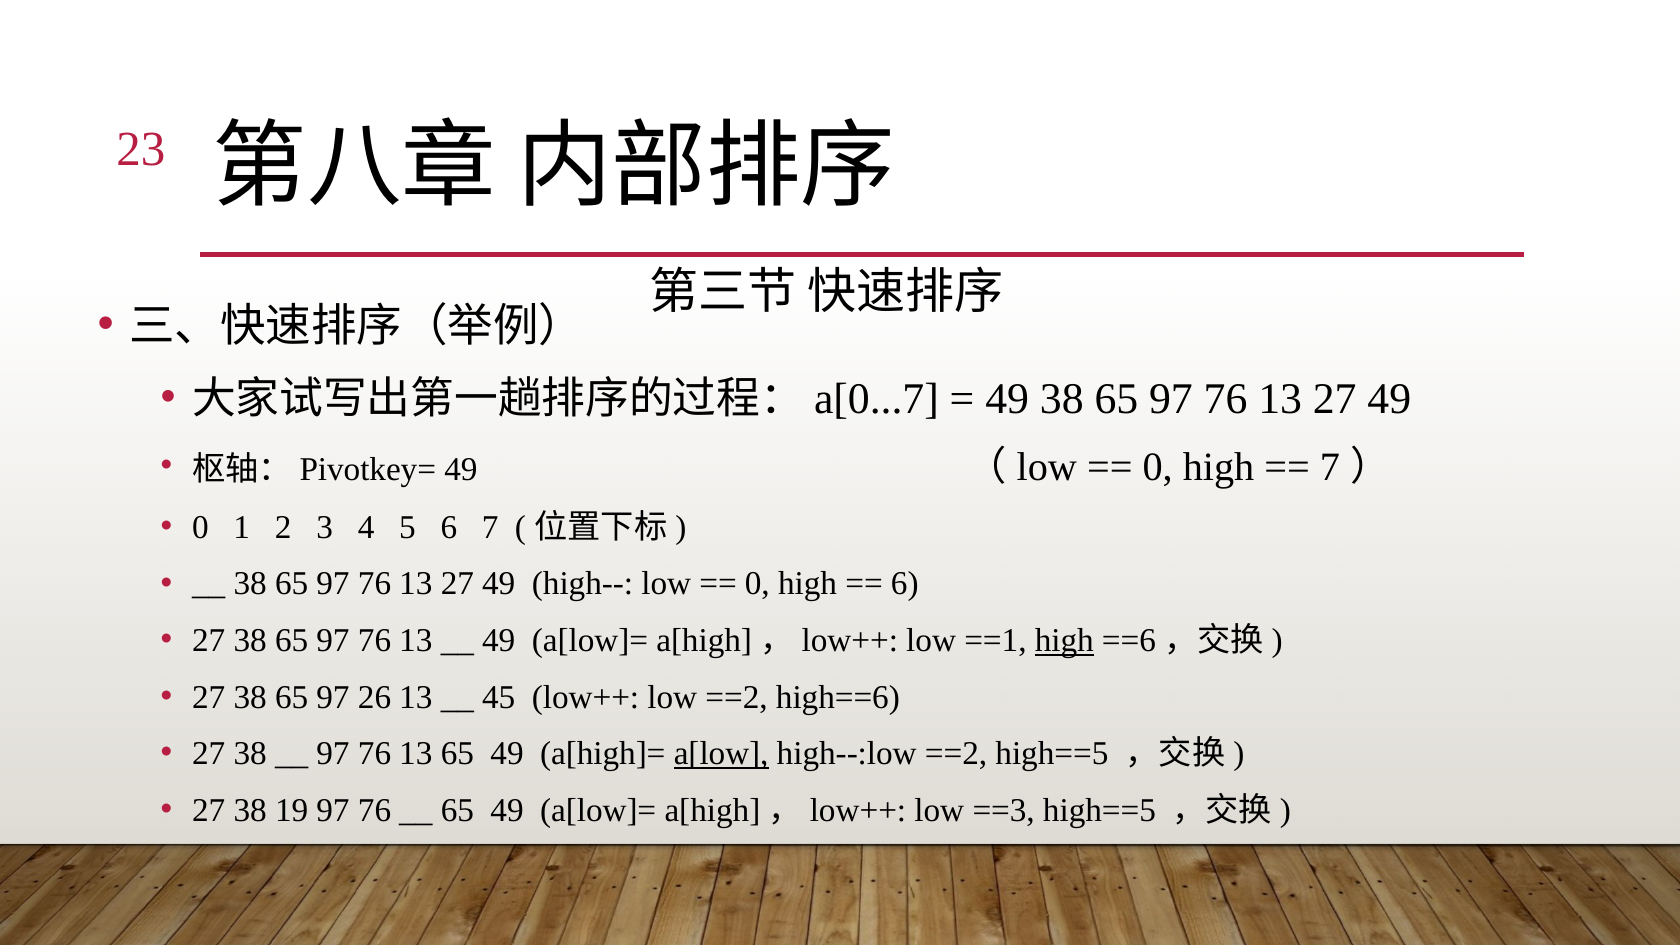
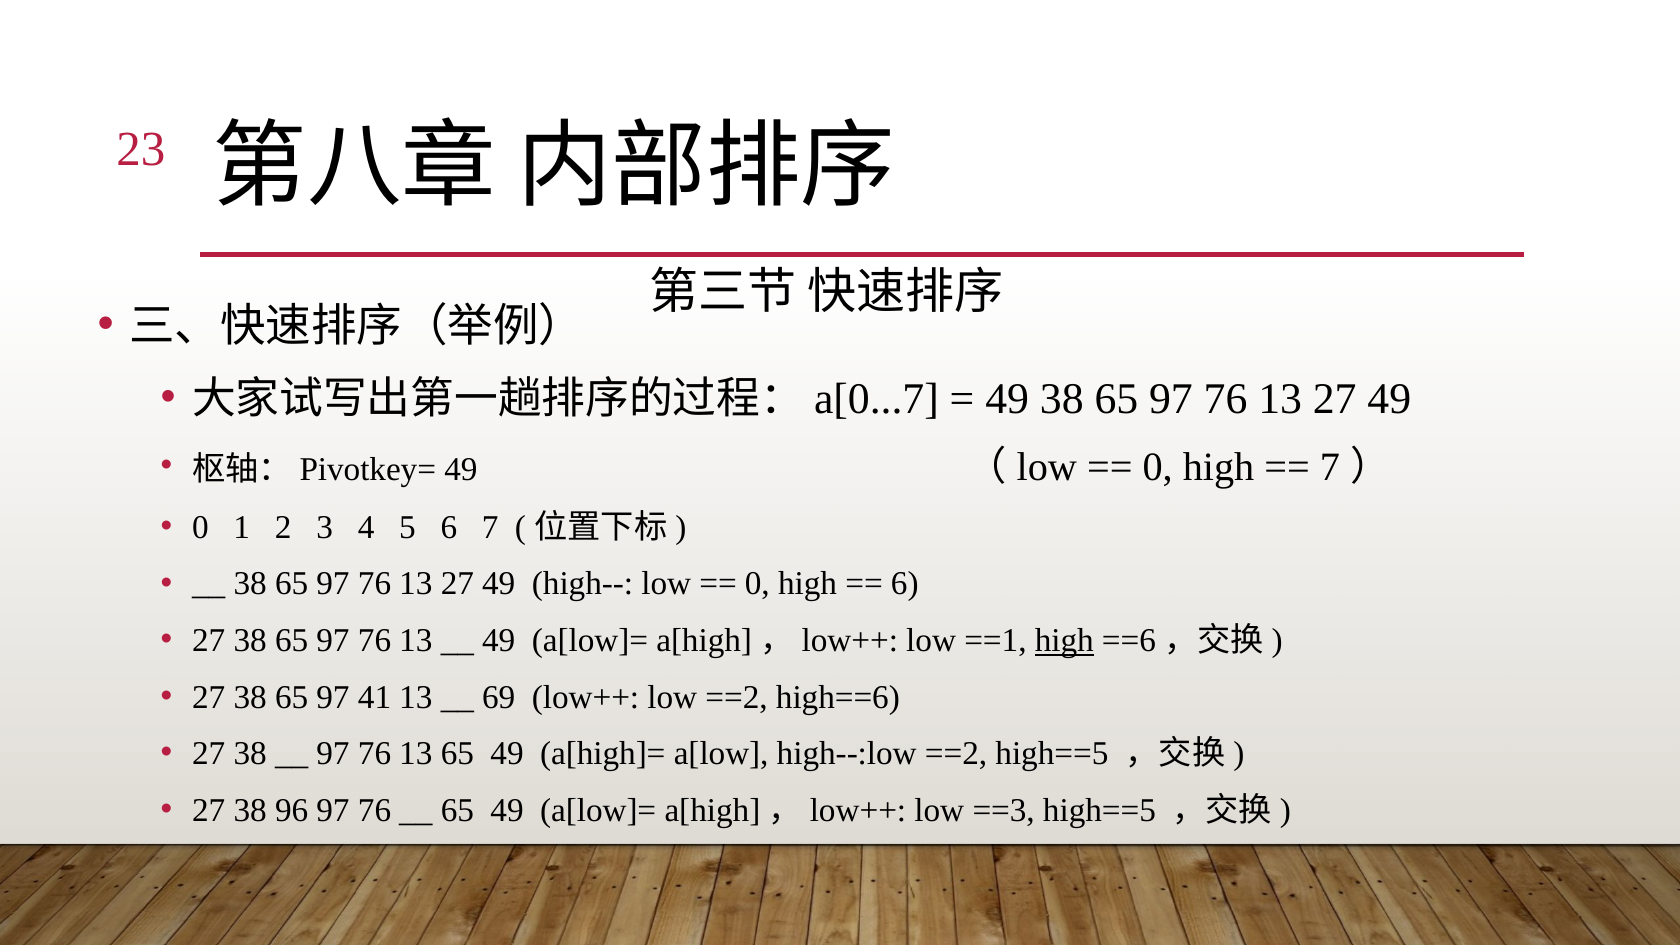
26: 26 -> 41 (375, 697)
45: 45 -> 69 (499, 697)
a[low underline: present -> none (721, 754)
19: 19 -> 96 (292, 810)
